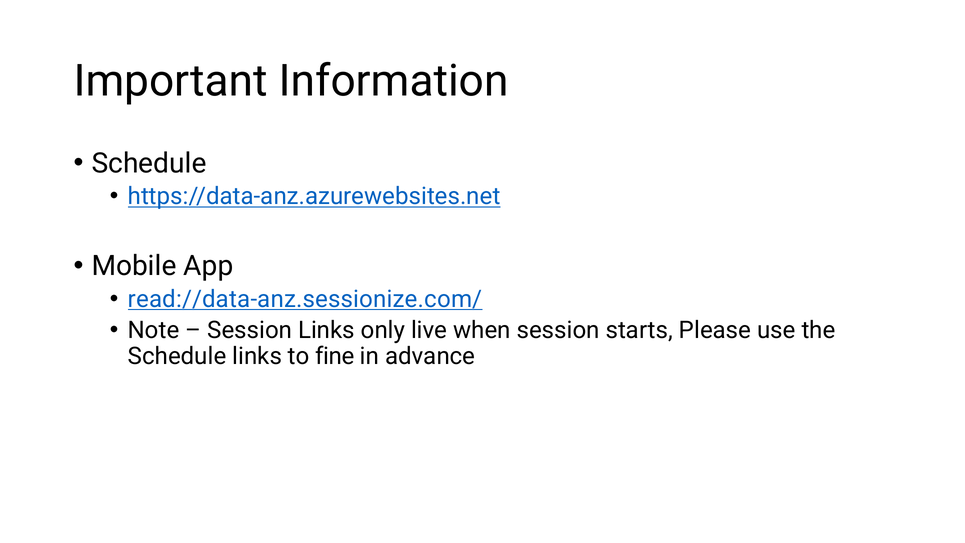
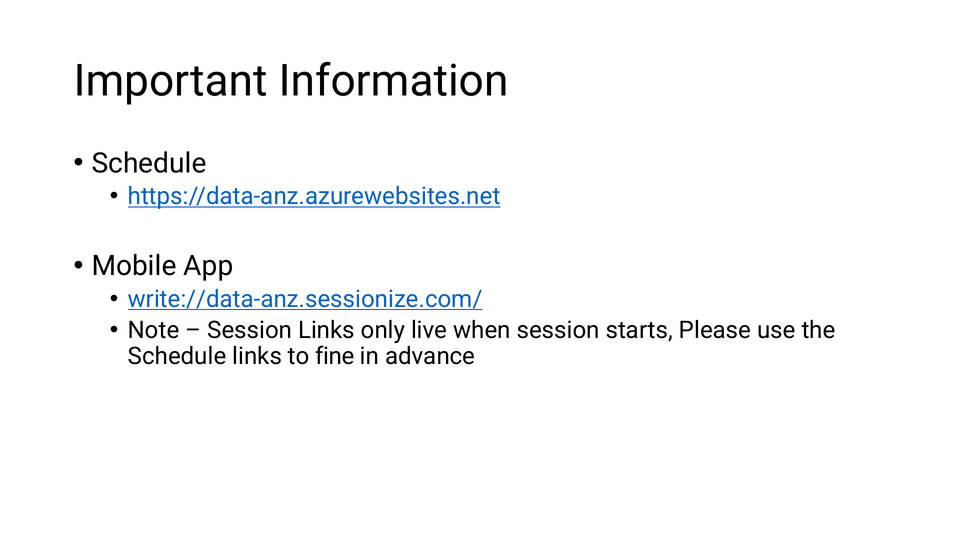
read://data-anz.sessionize.com/: read://data-anz.sessionize.com/ -> write://data-anz.sessionize.com/ (305, 299)
